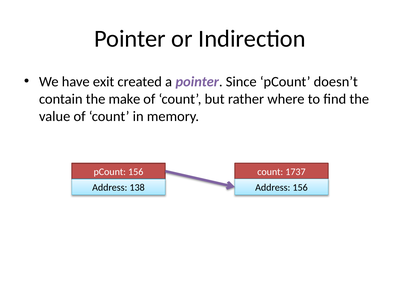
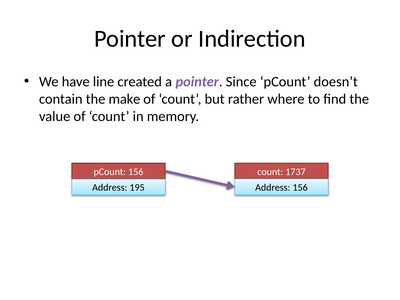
exit: exit -> line (104, 82)
138: 138 -> 195 (137, 188)
